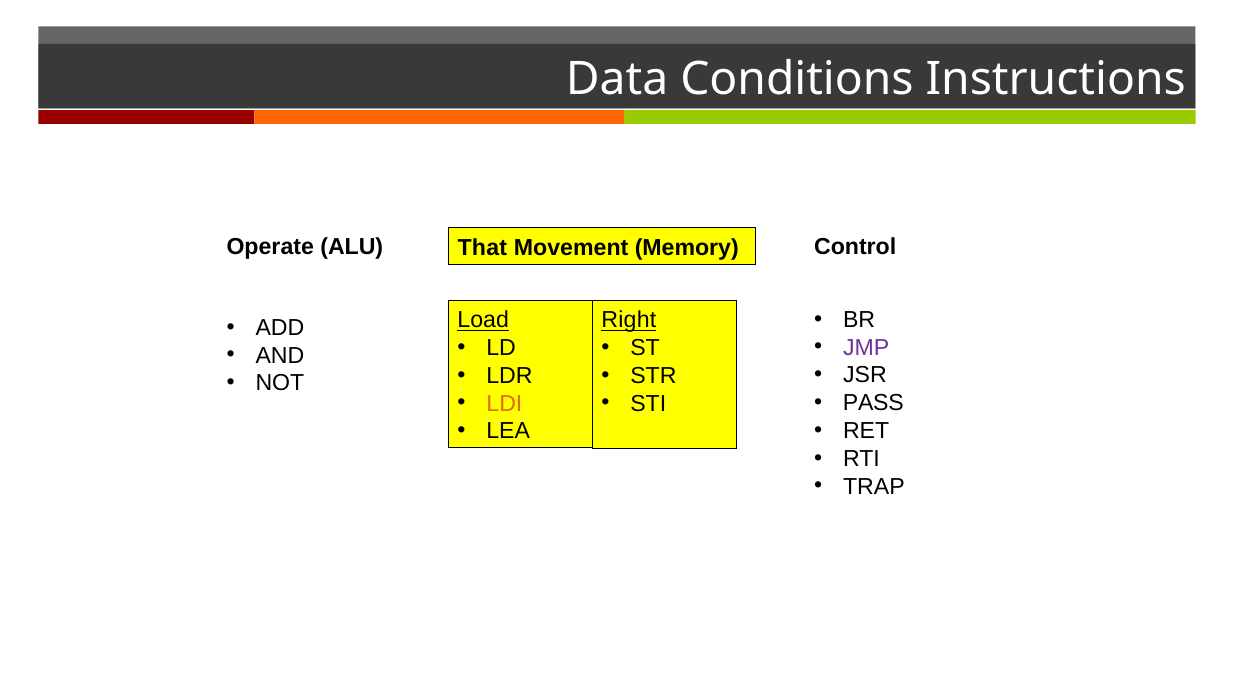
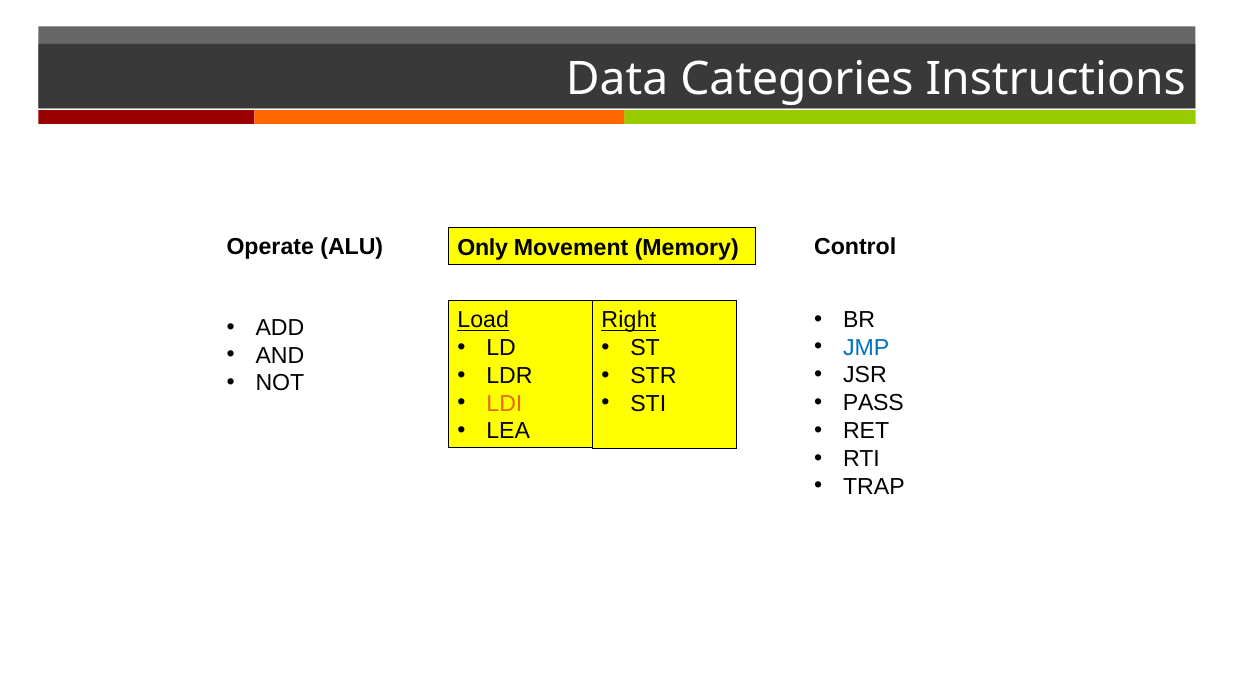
Conditions: Conditions -> Categories (797, 79)
That: That -> Only (483, 247)
JMP colour: purple -> blue (866, 348)
